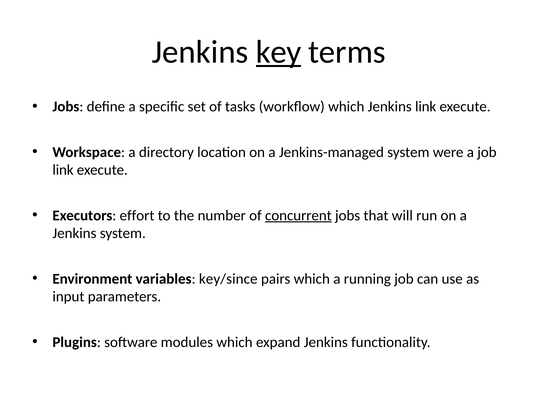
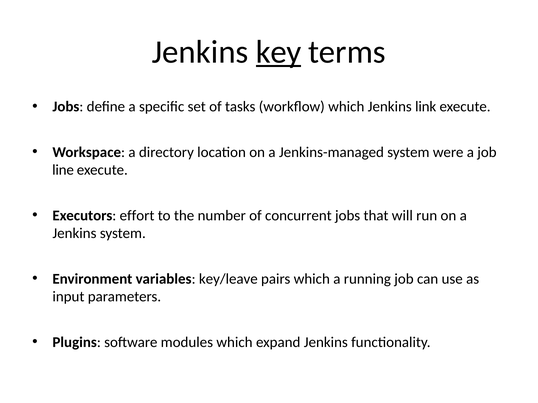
link: link -> line (63, 170)
concurrent underline: present -> none (298, 216)
key/since: key/since -> key/leave (228, 279)
